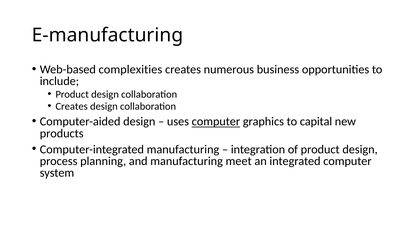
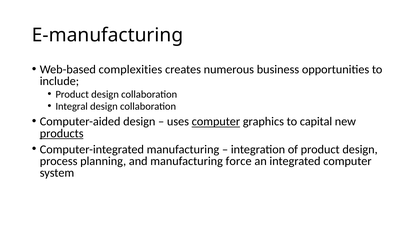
Creates: Creates -> Integral (72, 107)
products underline: none -> present (62, 134)
meet: meet -> force (239, 162)
